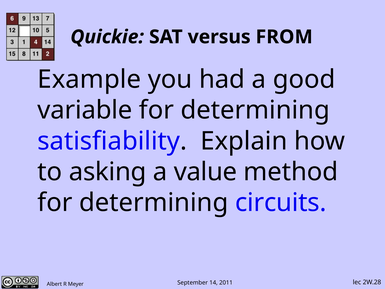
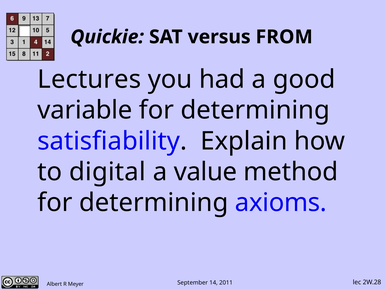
Example: Example -> Lectures (89, 79)
asking: asking -> digital (107, 172)
circuits: circuits -> axioms (281, 203)
